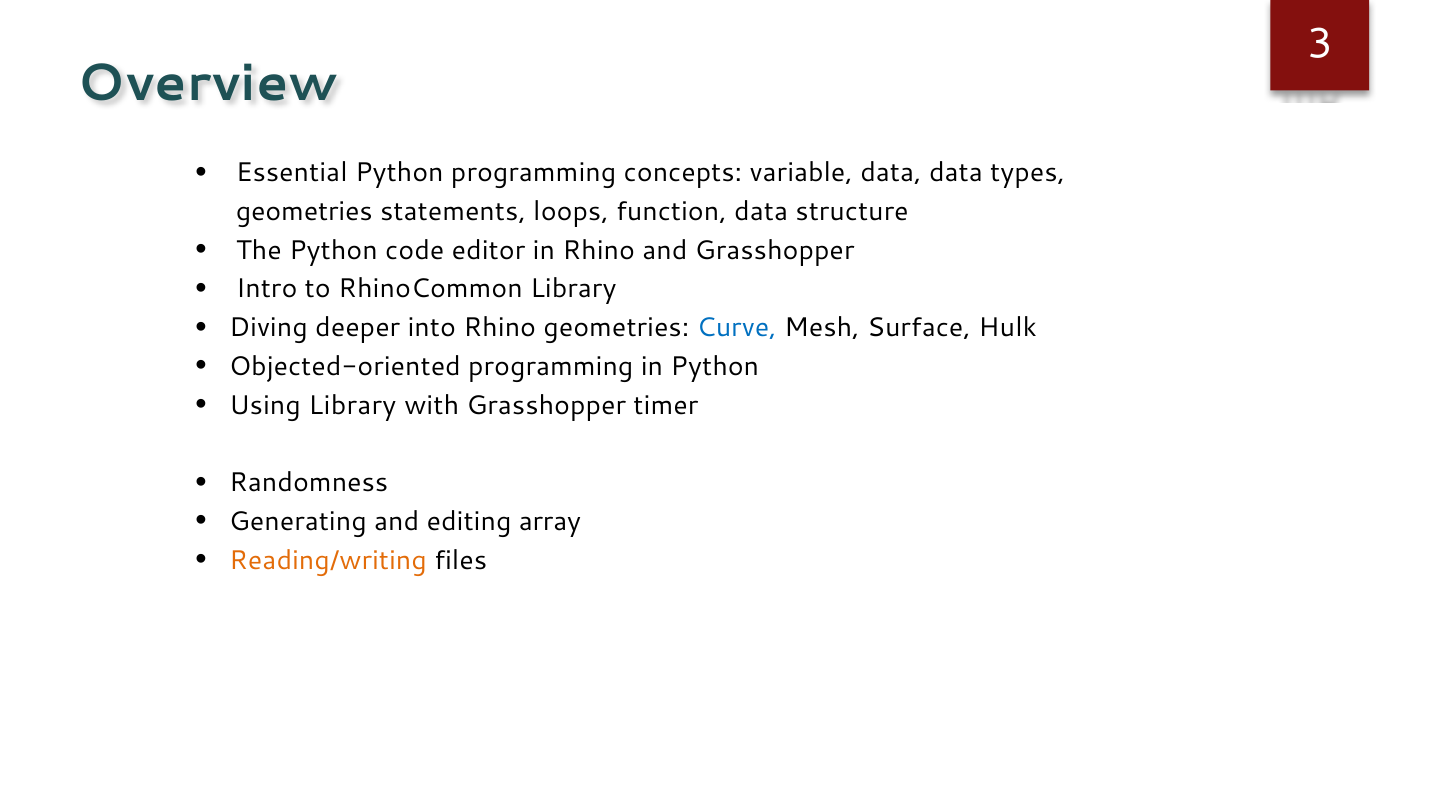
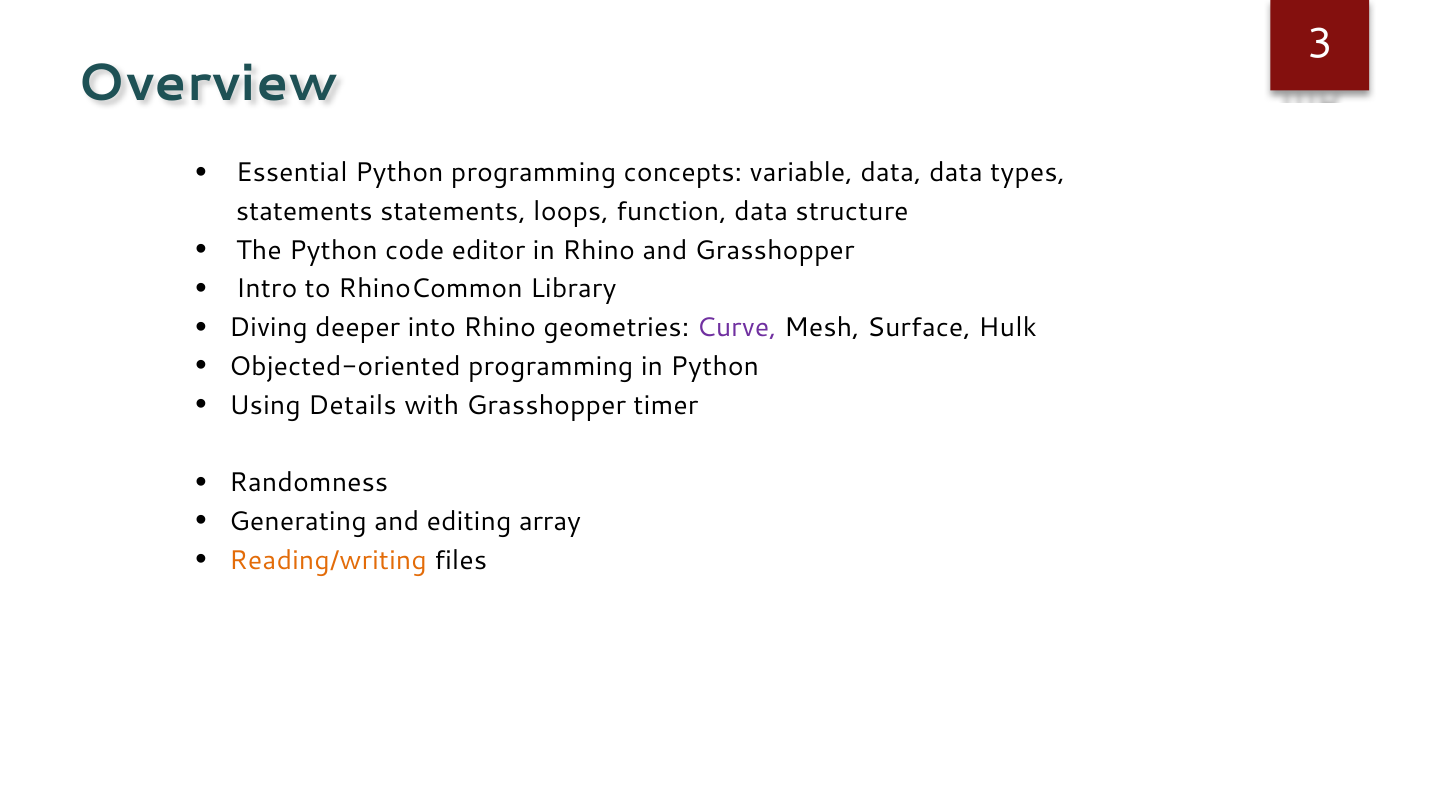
geometries: geometries -> statements (304, 211)
Curve colour: blue -> purple (737, 328)
Using Library: Library -> Details (352, 405)
